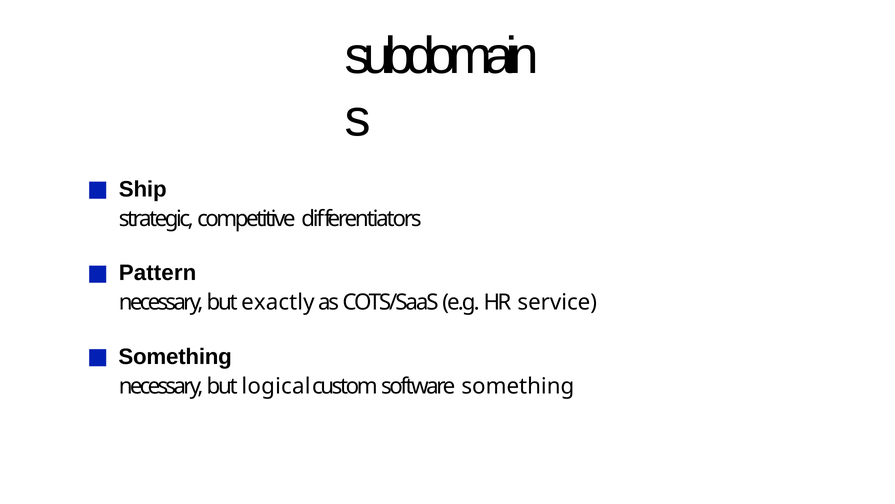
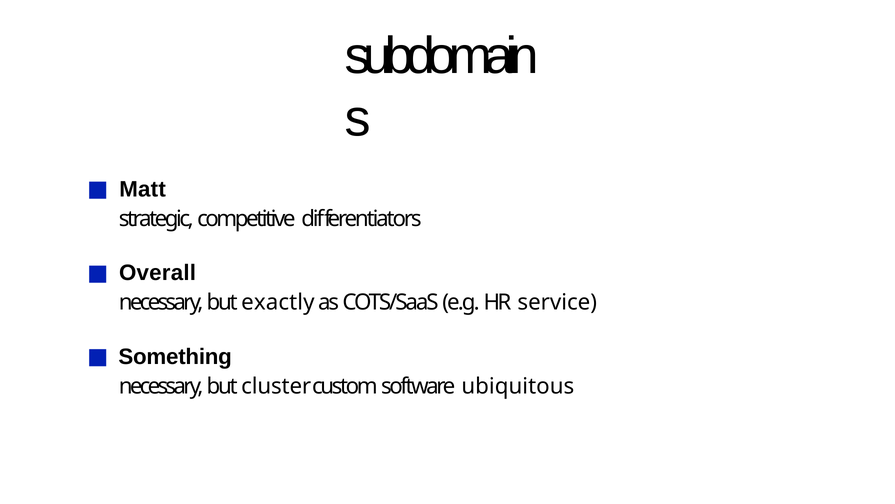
Ship: Ship -> Matt (143, 189)
Pattern: Pattern -> Overall (157, 273)
logical: logical -> cluster (276, 386)
software something: something -> ubiquitous (518, 386)
